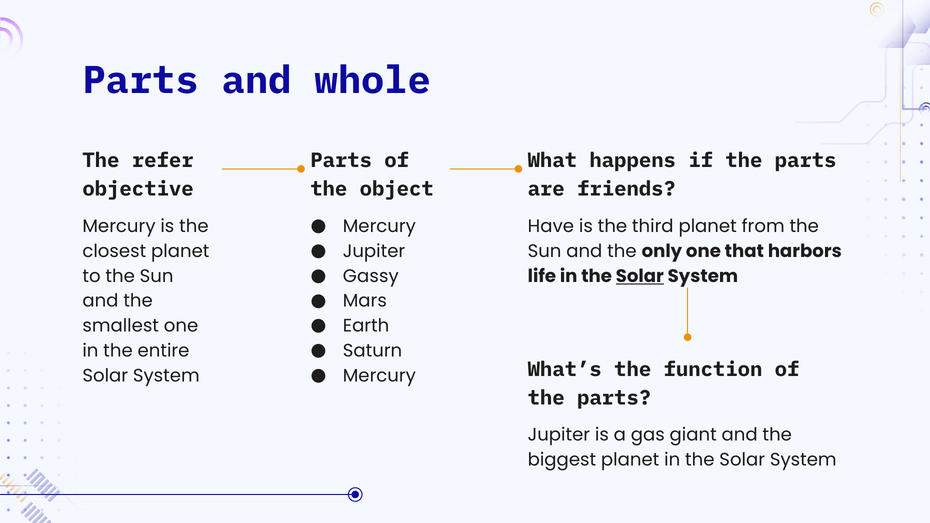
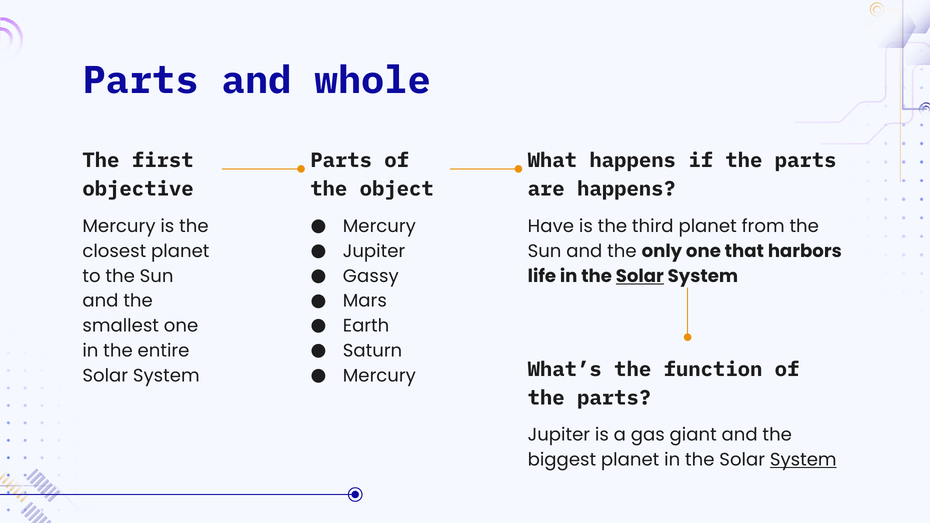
refer: refer -> first (163, 161)
are friends: friends -> happens (627, 189)
System underline: none -> present (803, 460)
